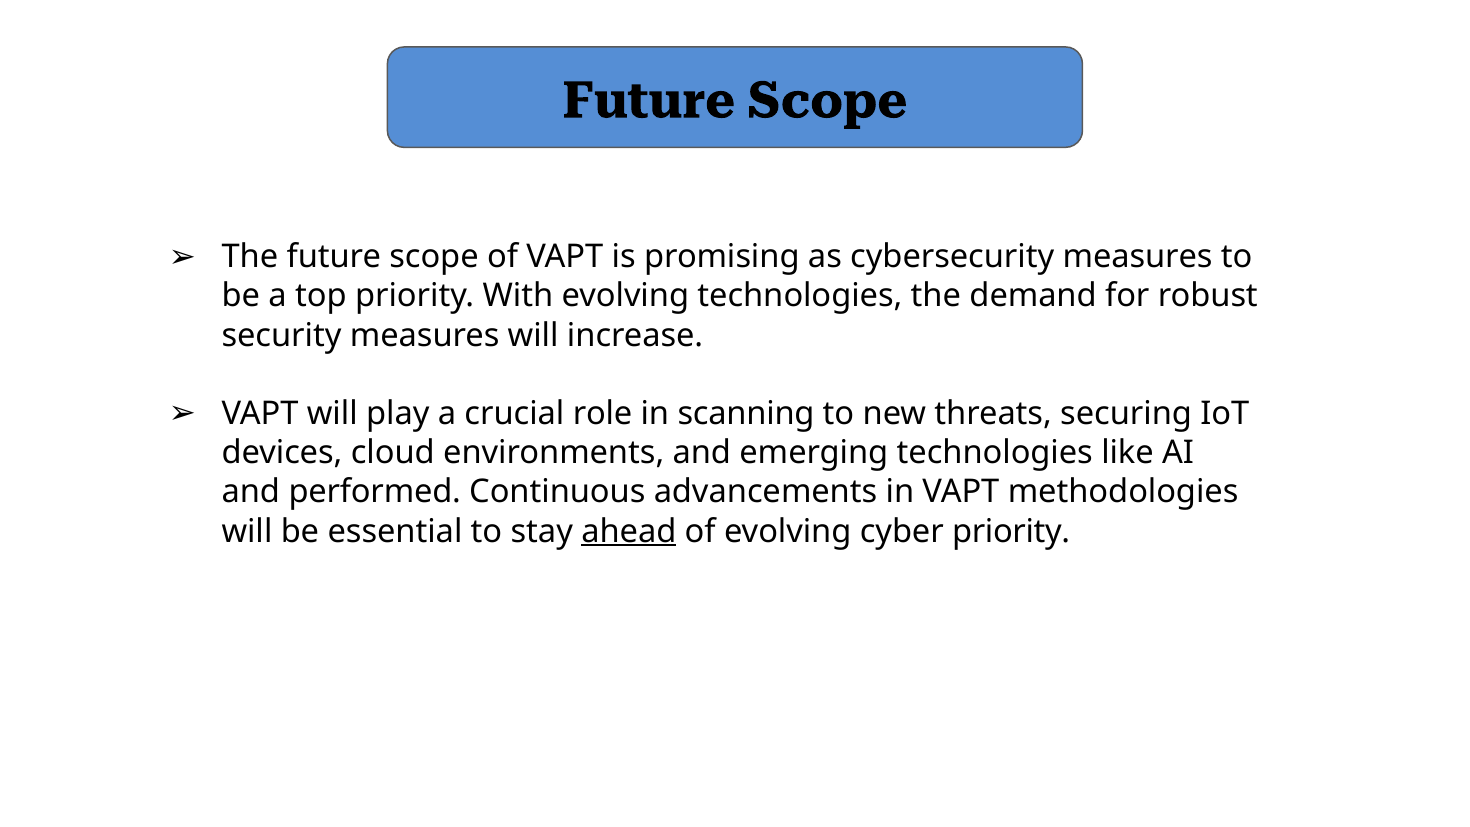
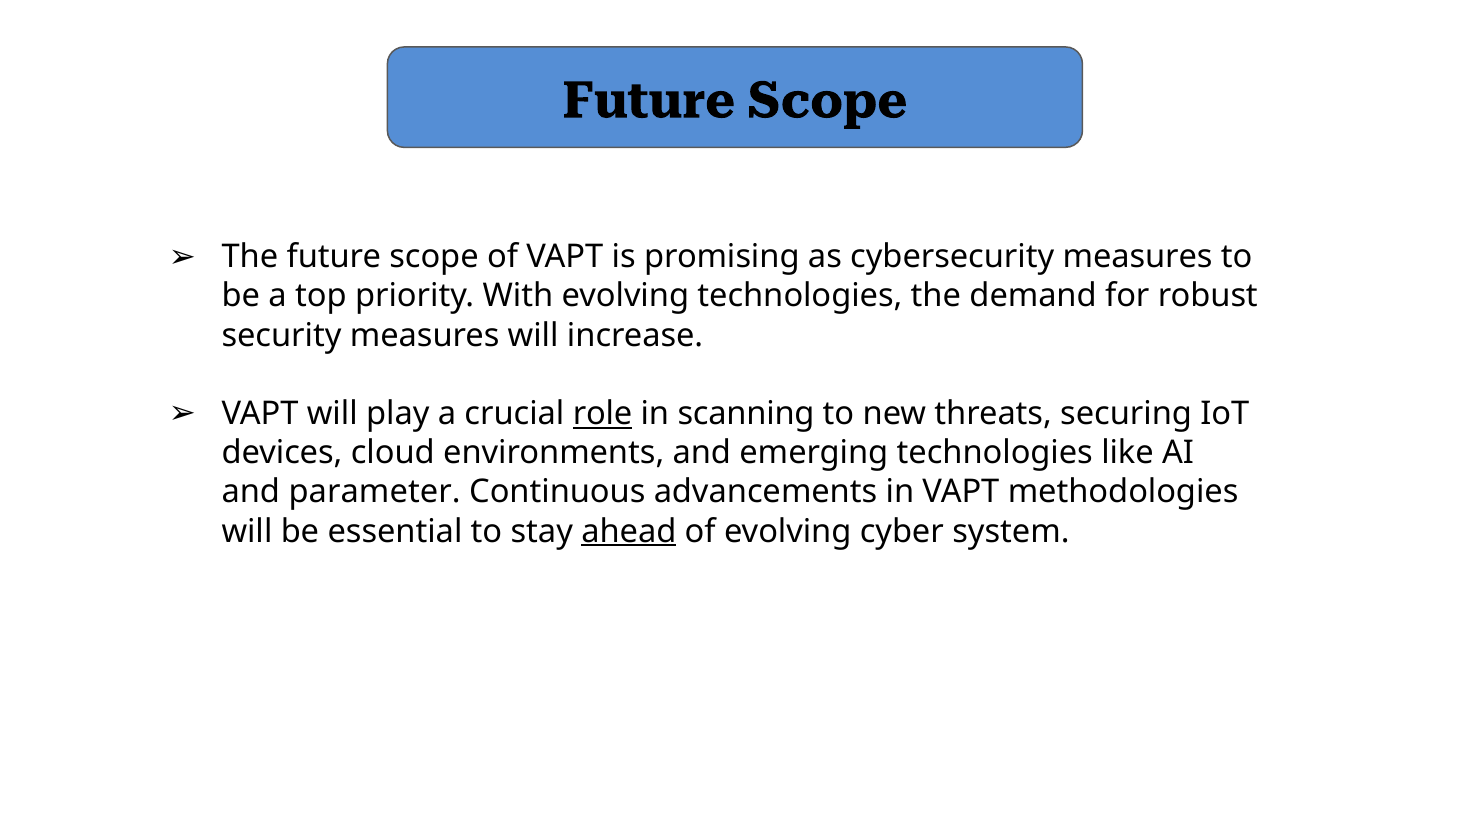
role underline: none -> present (603, 414)
performed: performed -> parameter (375, 492)
cyber priority: priority -> system (1011, 531)
